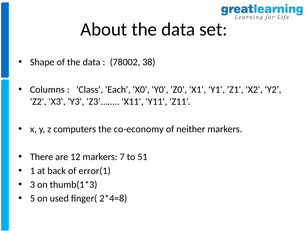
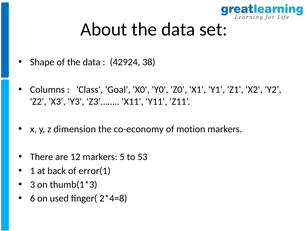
78002: 78002 -> 42924 (125, 62)
Each: Each -> Goal (118, 90)
computers: computers -> dimension (75, 129)
neither: neither -> motion (191, 129)
7: 7 -> 5 (122, 157)
51: 51 -> 53 (142, 157)
5: 5 -> 6 (33, 198)
